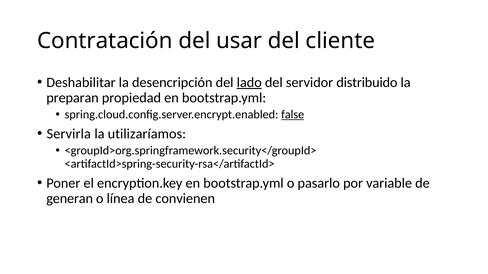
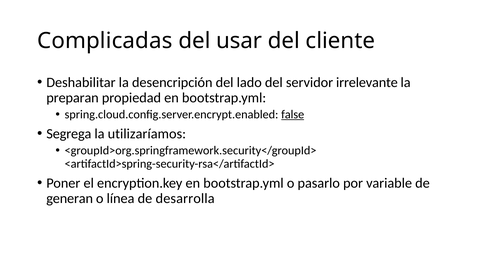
Contratación: Contratación -> Complicadas (105, 41)
lado underline: present -> none (249, 83)
distribuido: distribuido -> irrelevante (367, 83)
Servirla: Servirla -> Segrega (69, 134)
convienen: convienen -> desarrolla (185, 199)
